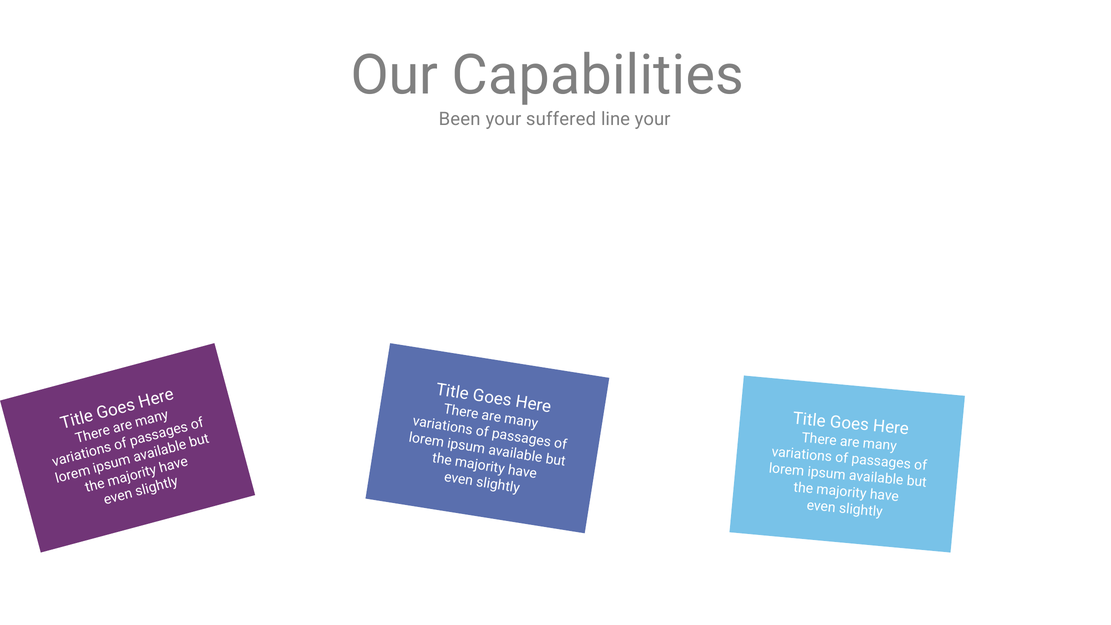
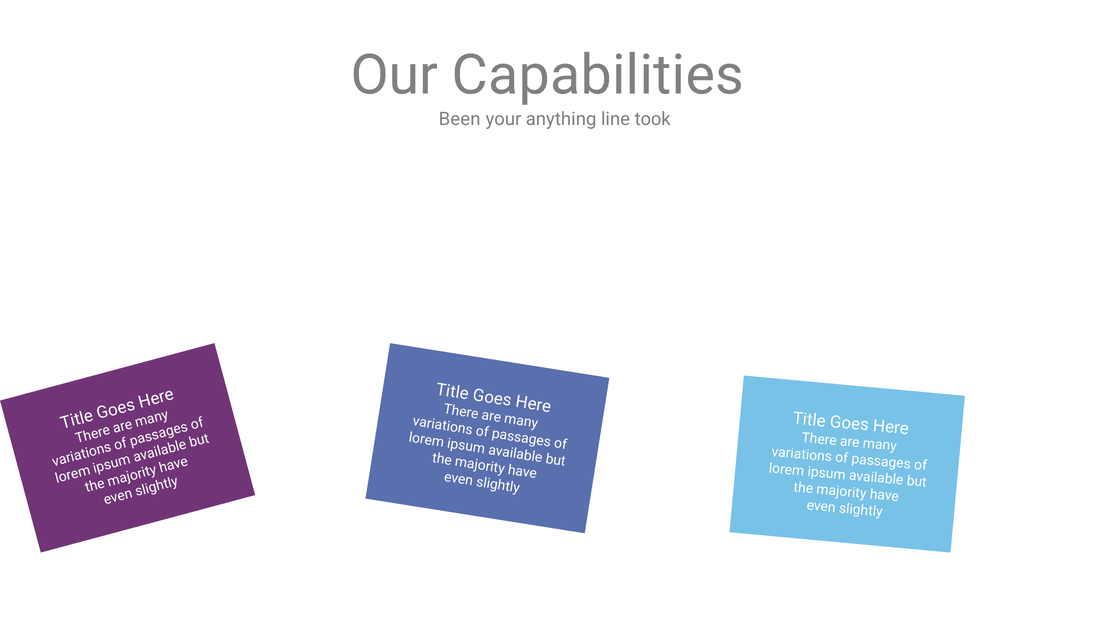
suffered: suffered -> anything (561, 119)
line your: your -> took (653, 119)
